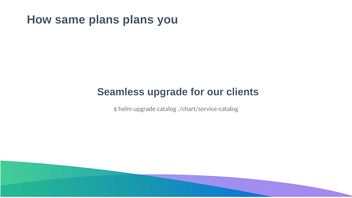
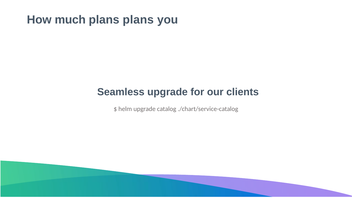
same: same -> much (70, 20)
